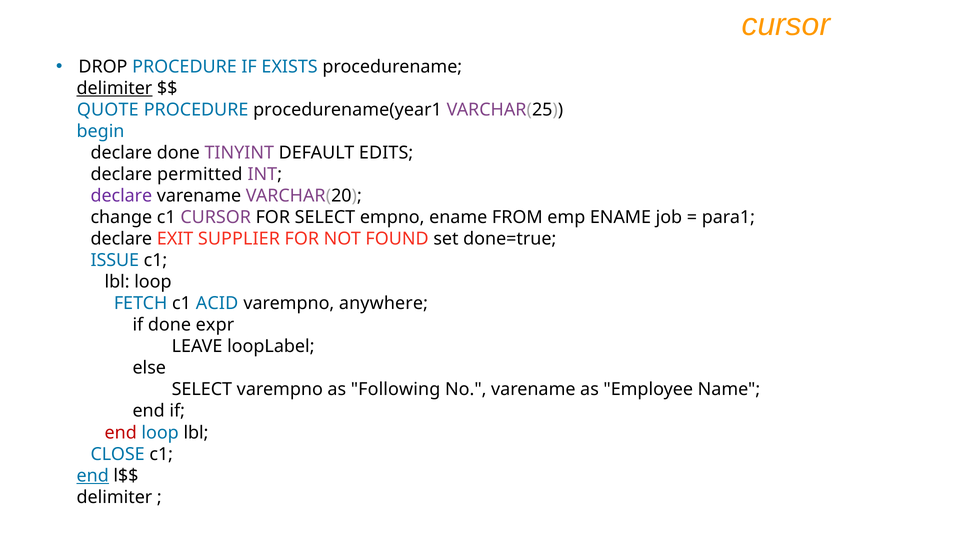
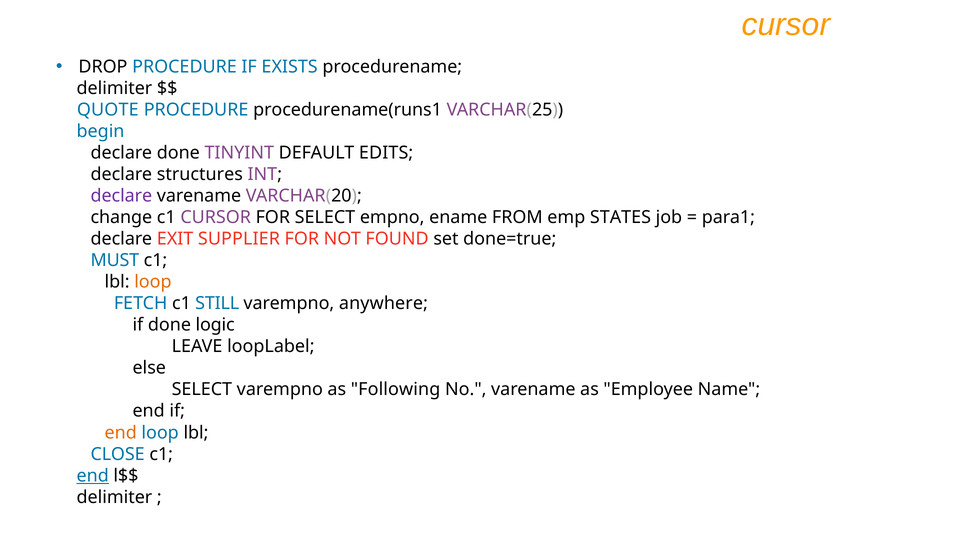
delimiter underline: present -> none (114, 88)
procedurename(year1: procedurename(year1 -> procedurename(runs1 (348, 110)
permitted: permitted -> structures (200, 174)
emp ENAME: ENAME -> STATES (620, 218)
ISSUE: ISSUE -> MUST (115, 261)
loop colour: black -> orange (153, 282)
ACID: ACID -> STILL (217, 304)
expr: expr -> logic (215, 325)
end colour: red -> orange (121, 433)
